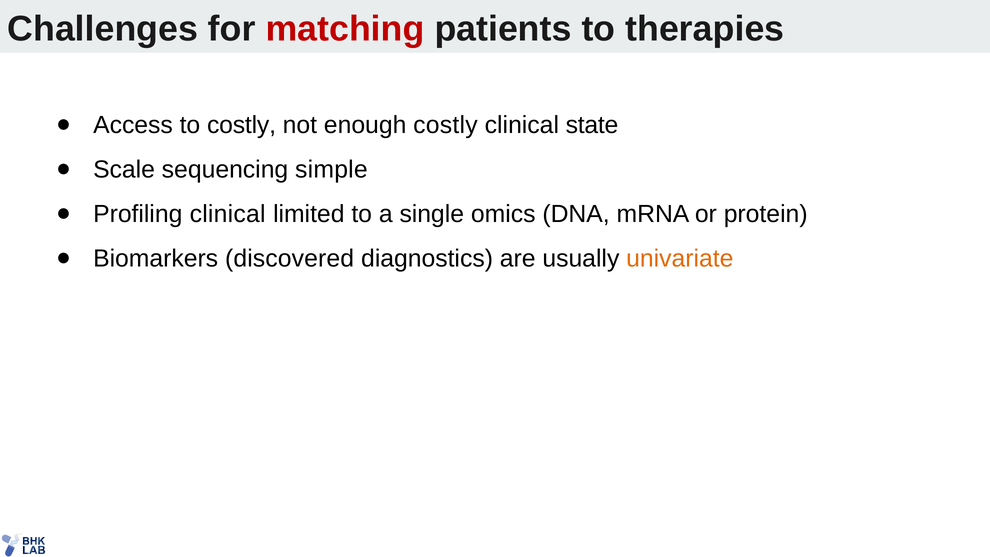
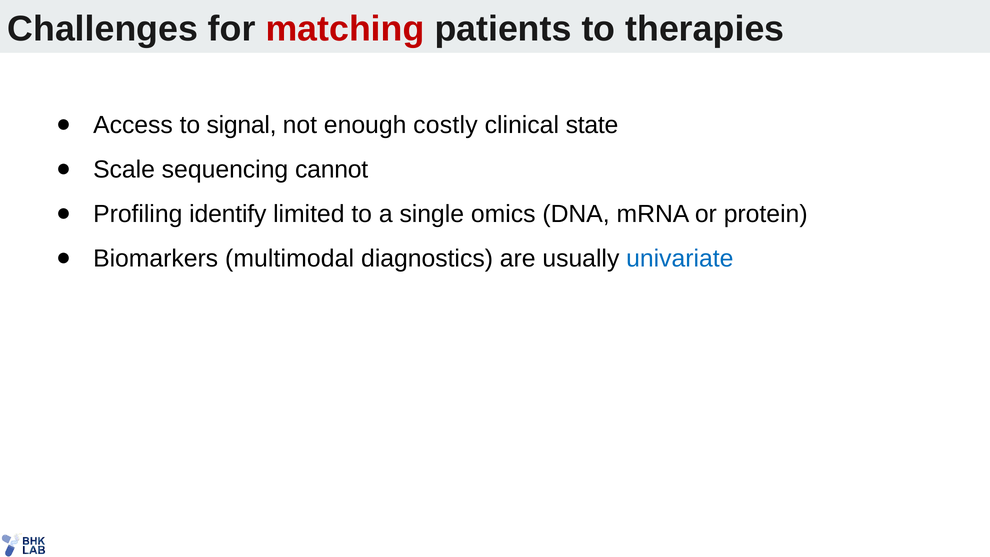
to costly: costly -> signal (242, 125)
simple: simple -> cannot (332, 169)
Profiling clinical: clinical -> identify (228, 214)
discovered: discovered -> multimodal (290, 259)
univariate colour: orange -> blue (680, 259)
